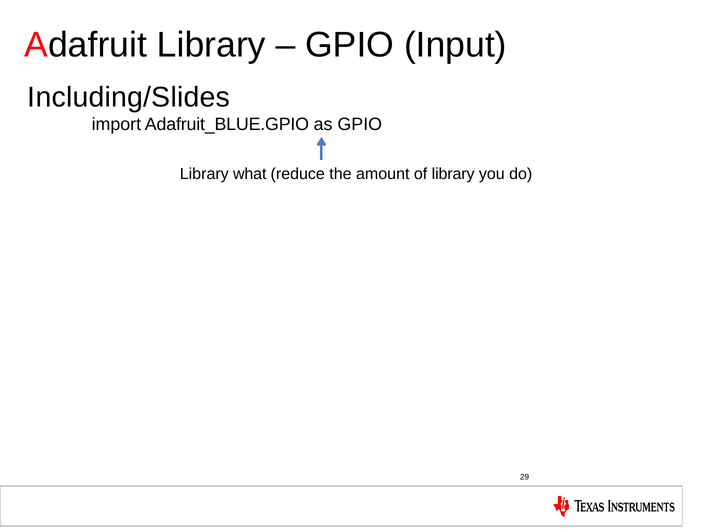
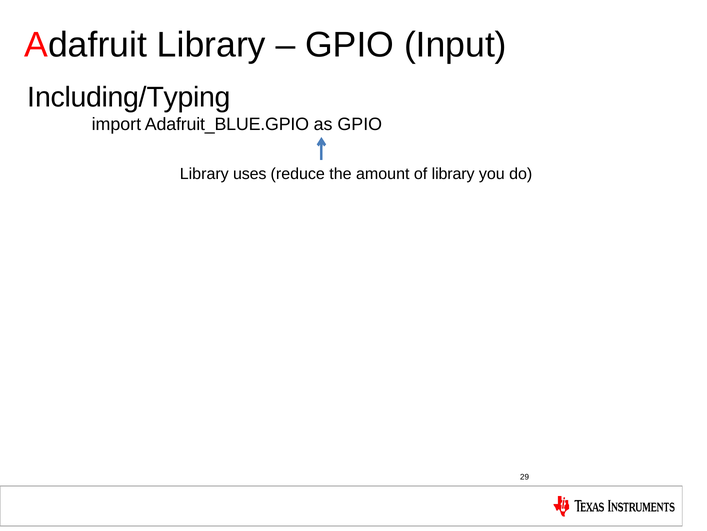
Including/Slides: Including/Slides -> Including/Typing (129, 97)
what: what -> uses (250, 174)
